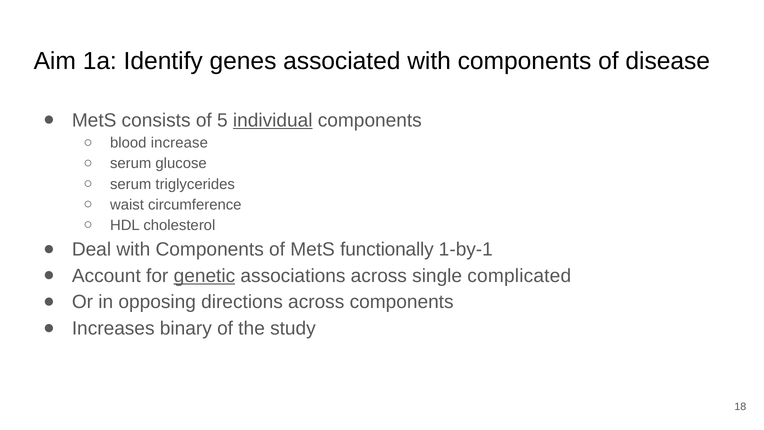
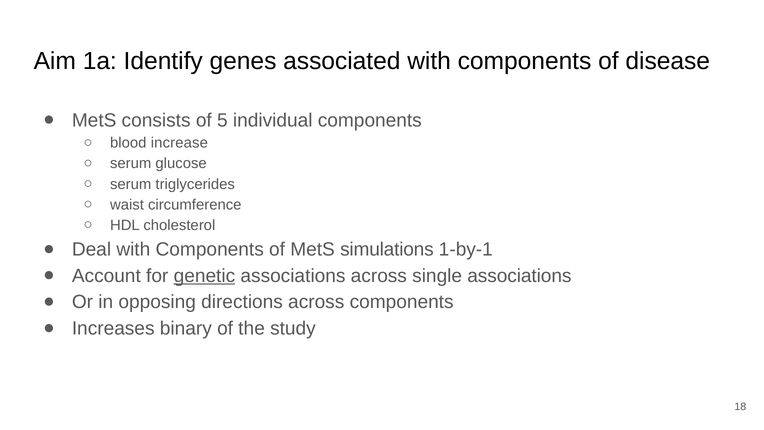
individual underline: present -> none (273, 120)
functionally: functionally -> simulations (387, 249)
single complicated: complicated -> associations (519, 276)
